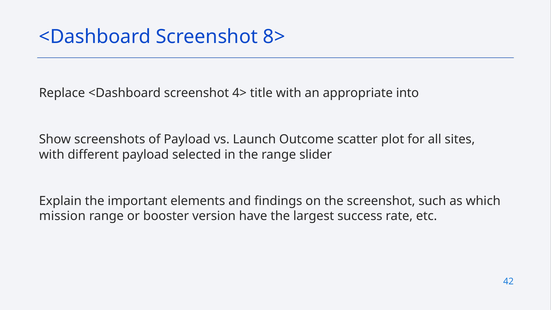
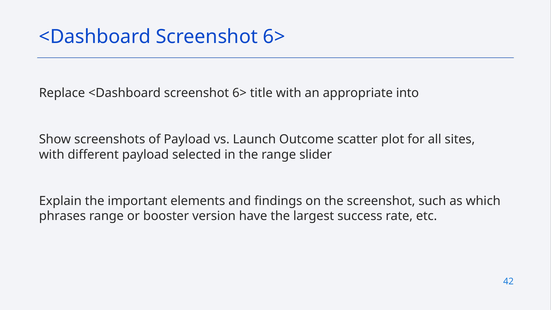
8>: 8> -> 6> (274, 37)
Replace <Dashboard screenshot 4>: 4> -> 6> (239, 93)
mission: mission -> phrases (62, 216)
